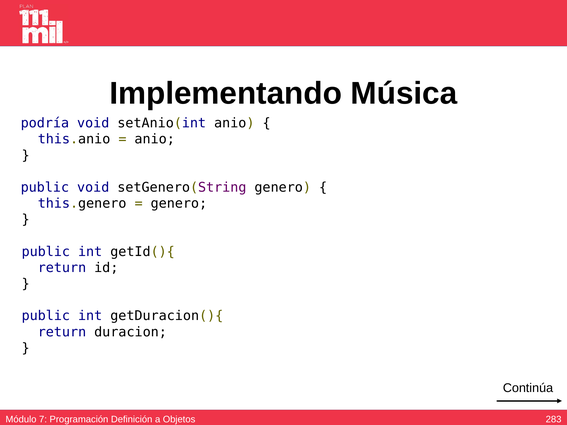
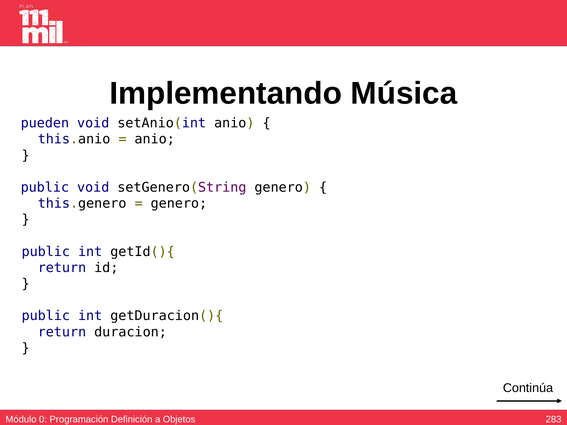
podría: podría -> pueden (45, 123)
7: 7 -> 0 (43, 420)
